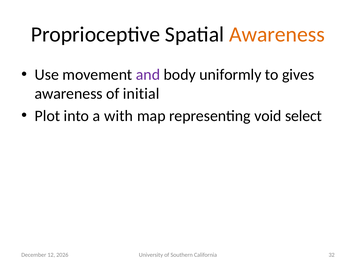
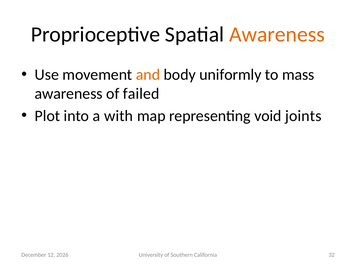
and colour: purple -> orange (148, 75)
gives: gives -> mass (298, 75)
initial: initial -> failed (141, 94)
select: select -> joints (303, 116)
